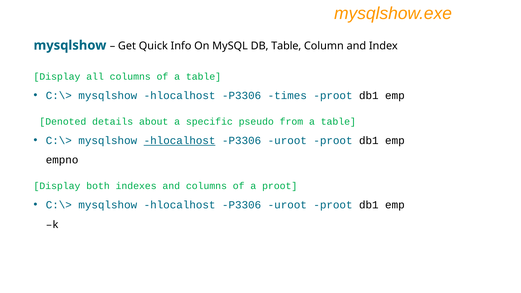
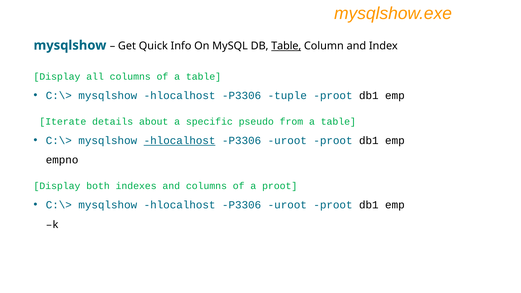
Table underline: none -> present (286, 46)
times: times -> tuple (287, 96)
Denoted: Denoted -> Iterate (63, 122)
